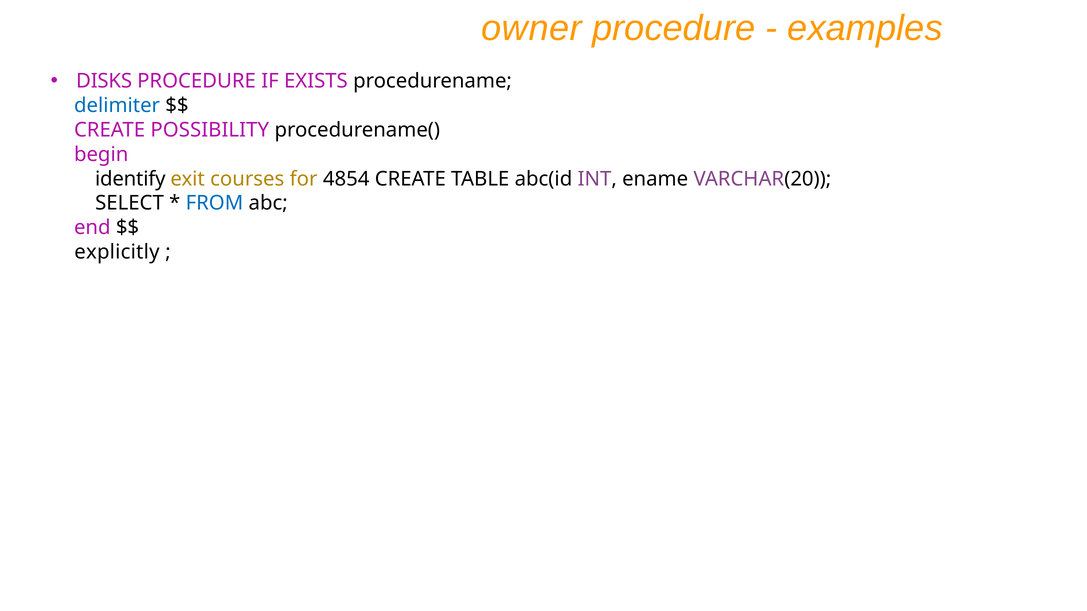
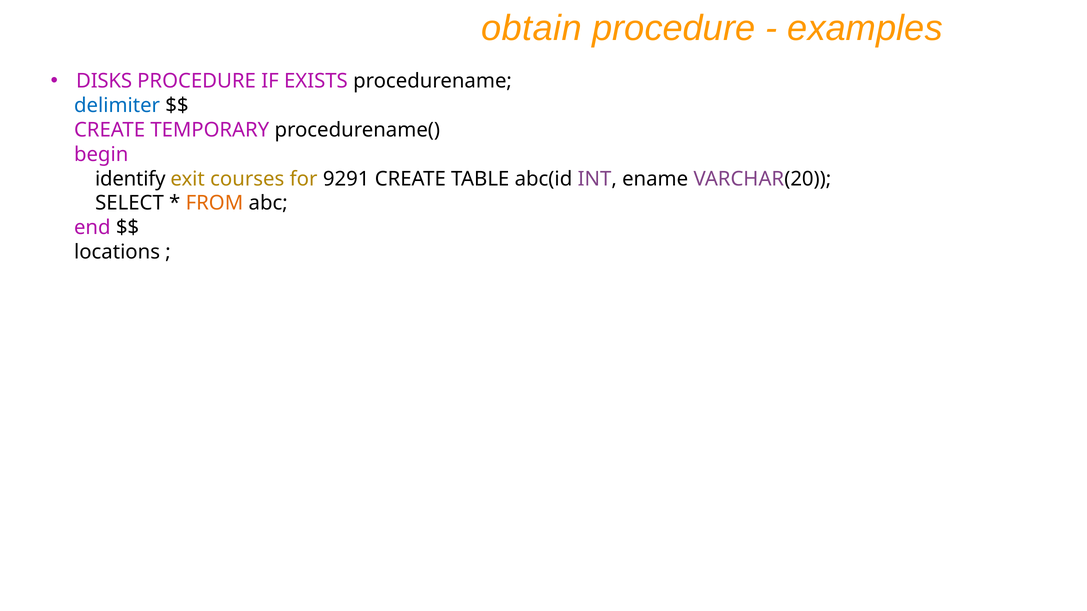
owner: owner -> obtain (532, 28)
POSSIBILITY: POSSIBILITY -> TEMPORARY (210, 130)
4854: 4854 -> 9291 (346, 179)
FROM colour: blue -> orange (214, 203)
explicitly: explicitly -> locations (117, 252)
